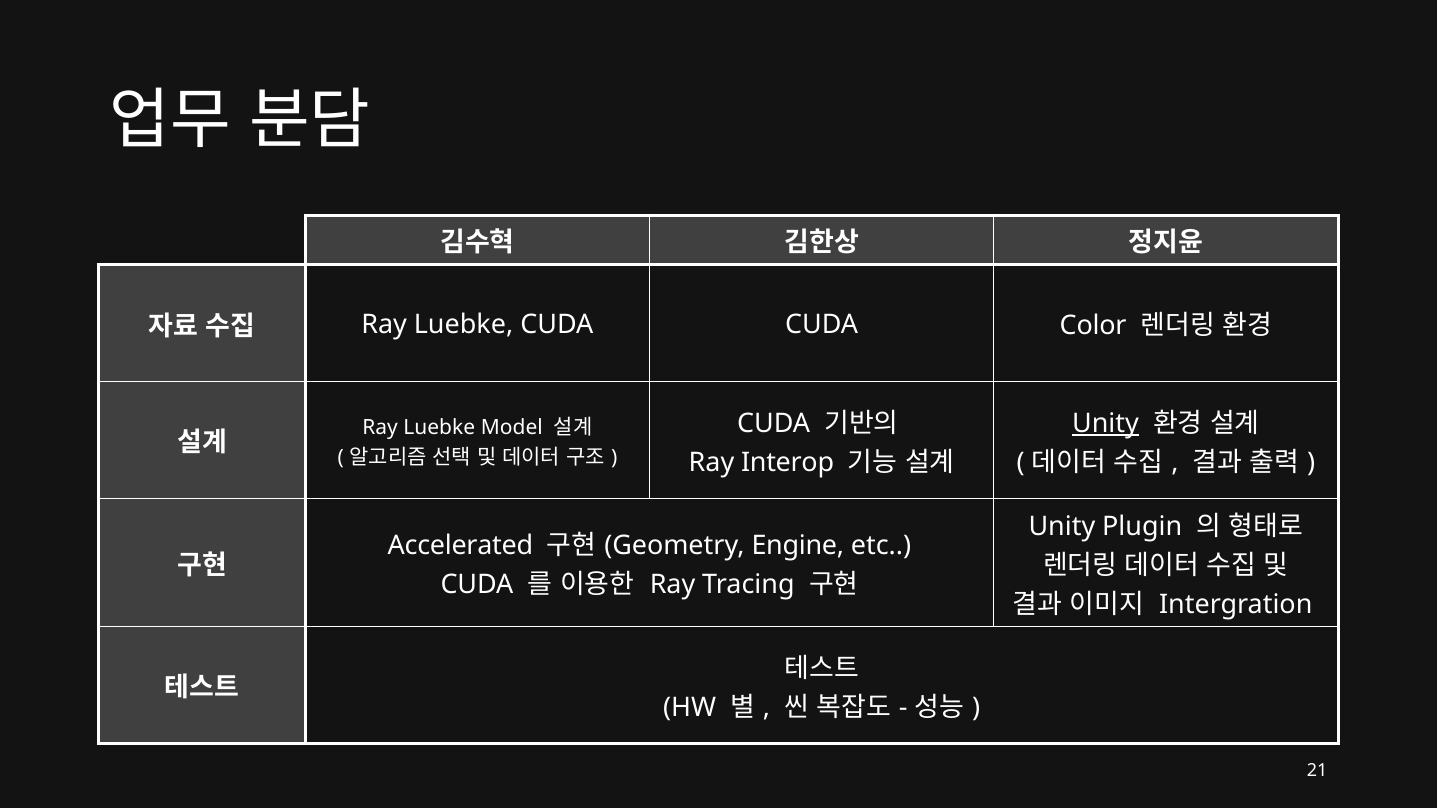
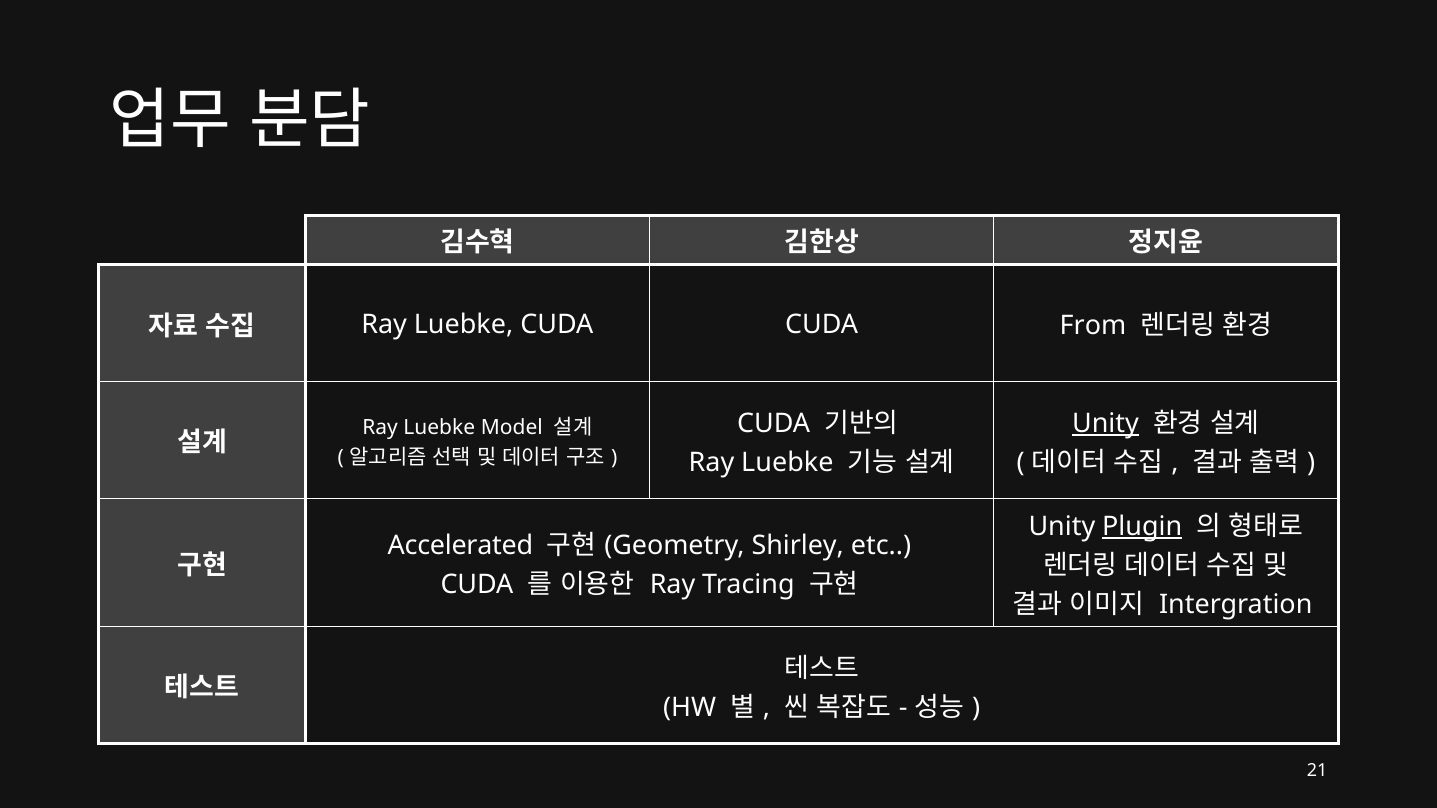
Color: Color -> From (1093, 326)
Interop: Interop -> Luebke (787, 463)
Plugin underline: none -> present (1142, 527)
Engine: Engine -> Shirley (798, 546)
